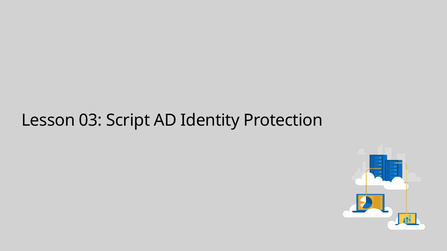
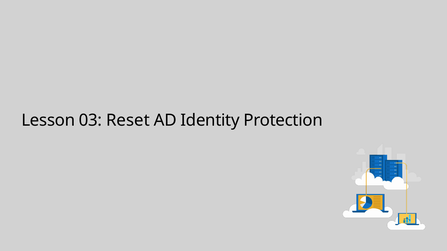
Script: Script -> Reset (128, 120)
